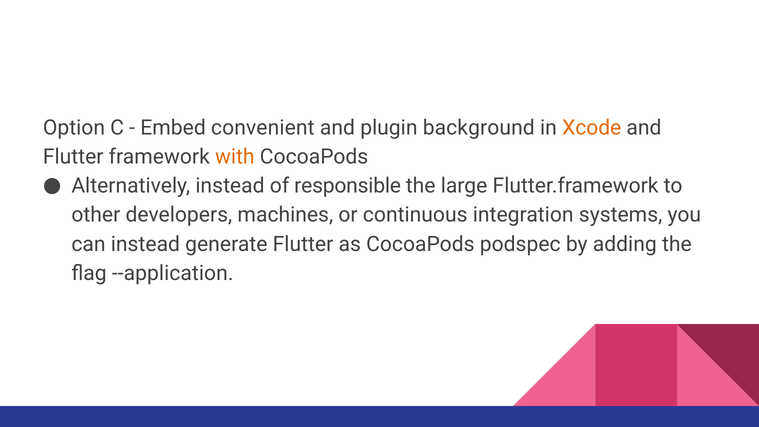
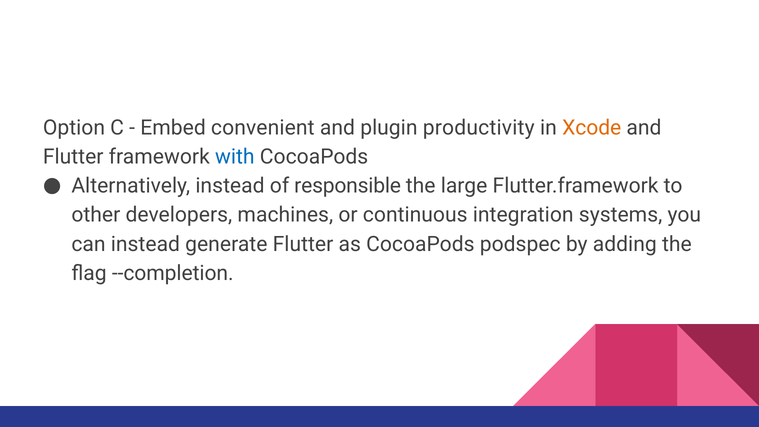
background: background -> productivity (479, 128)
with colour: orange -> blue (235, 157)
--application: --application -> --completion (173, 273)
